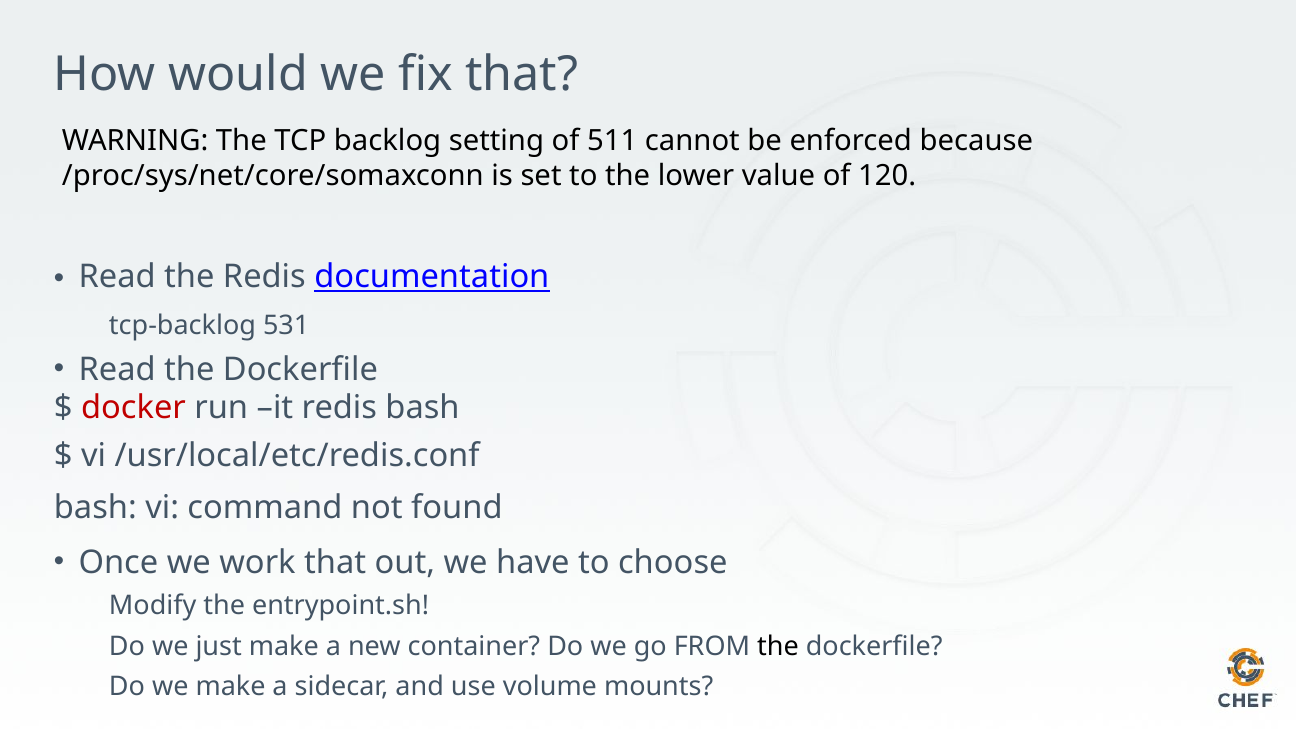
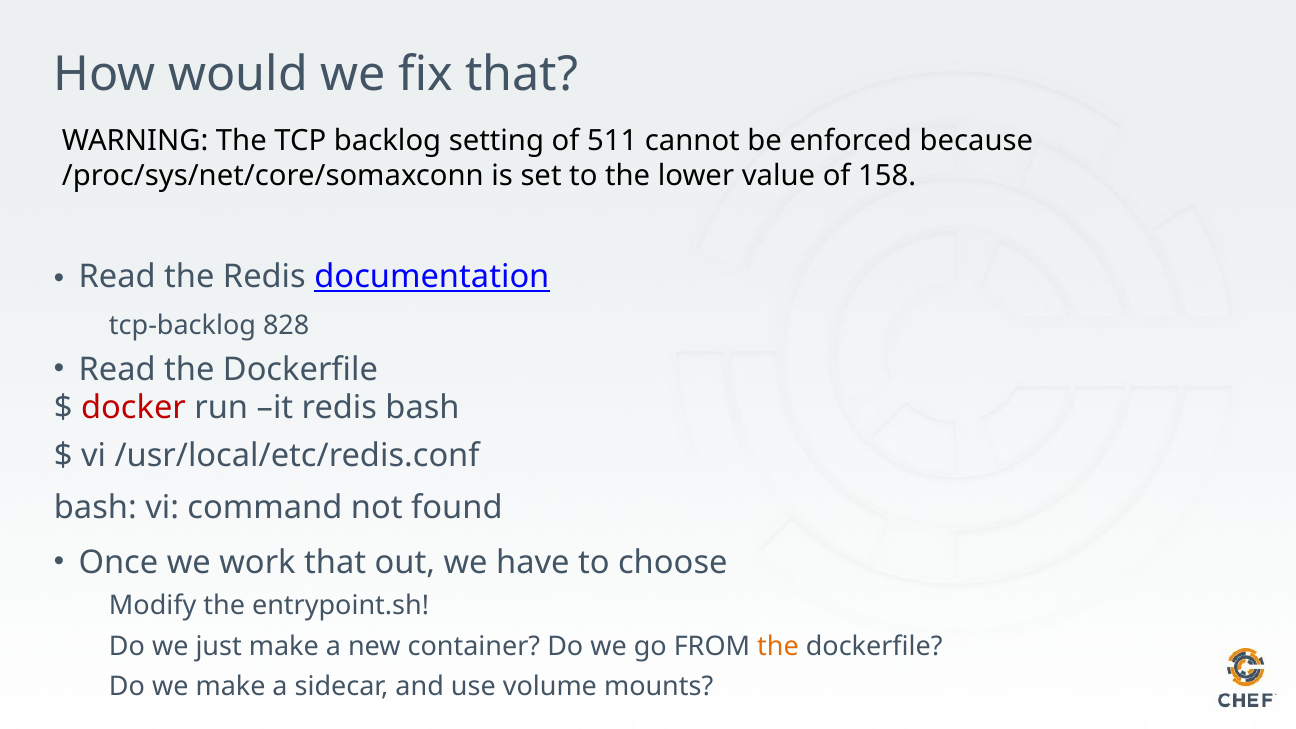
120: 120 -> 158 (887, 176)
531: 531 -> 828 (286, 325)
the colour: black -> orange (778, 646)
